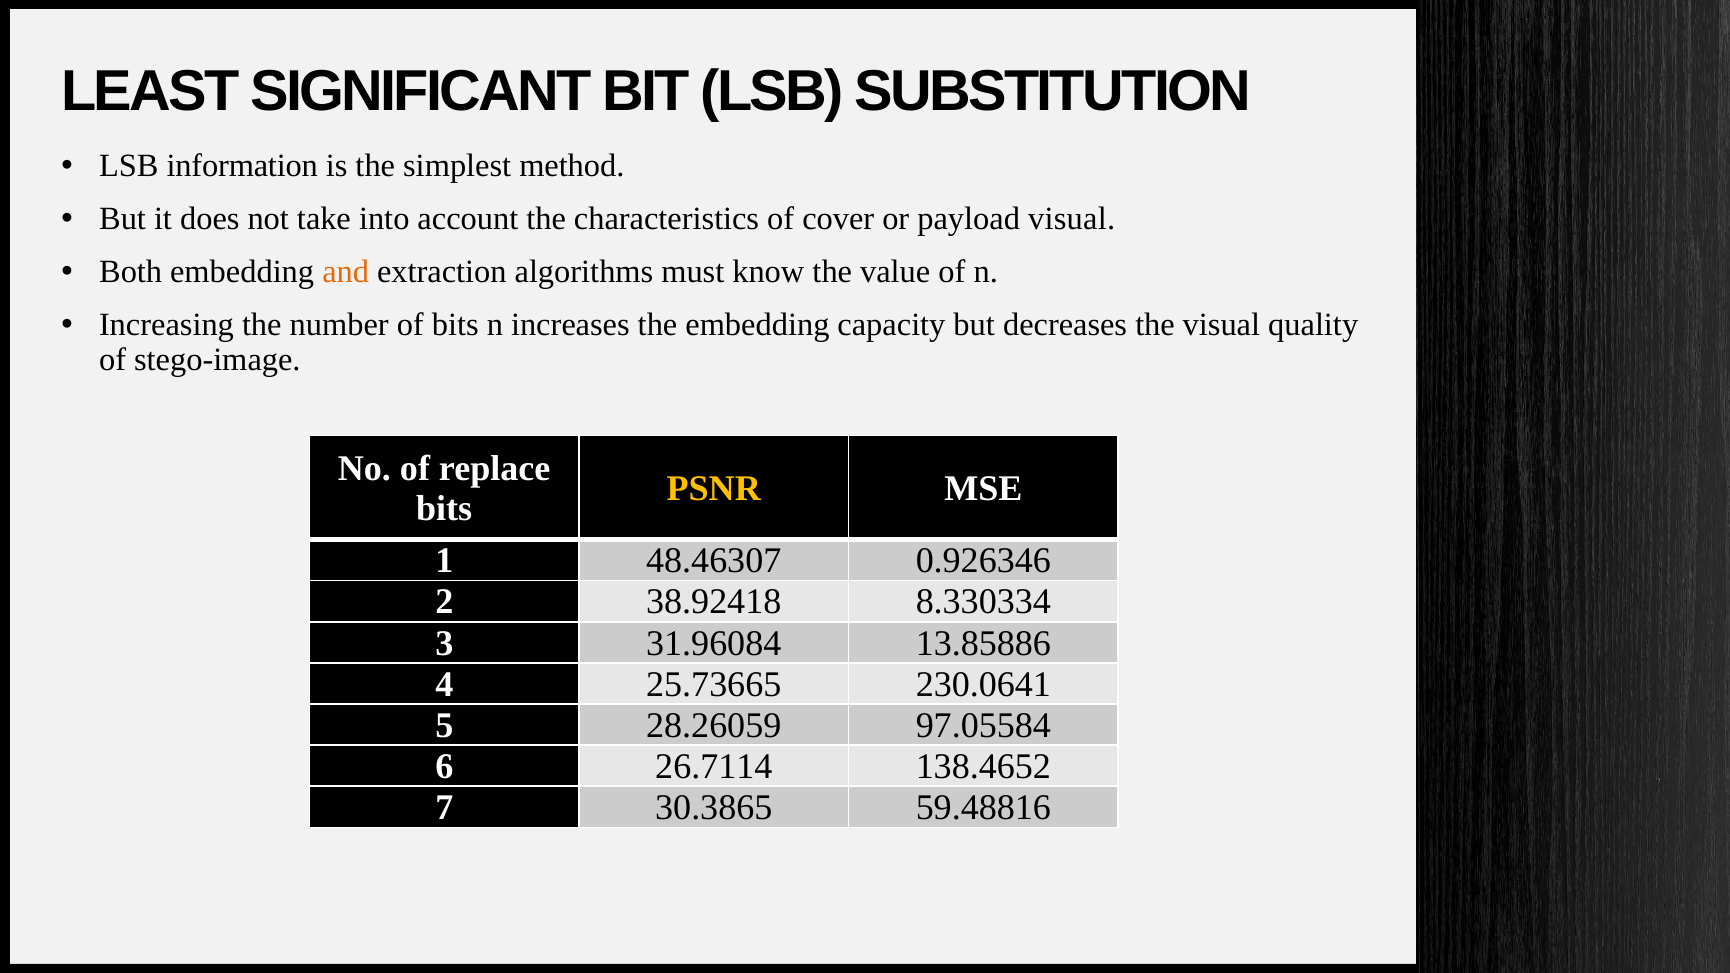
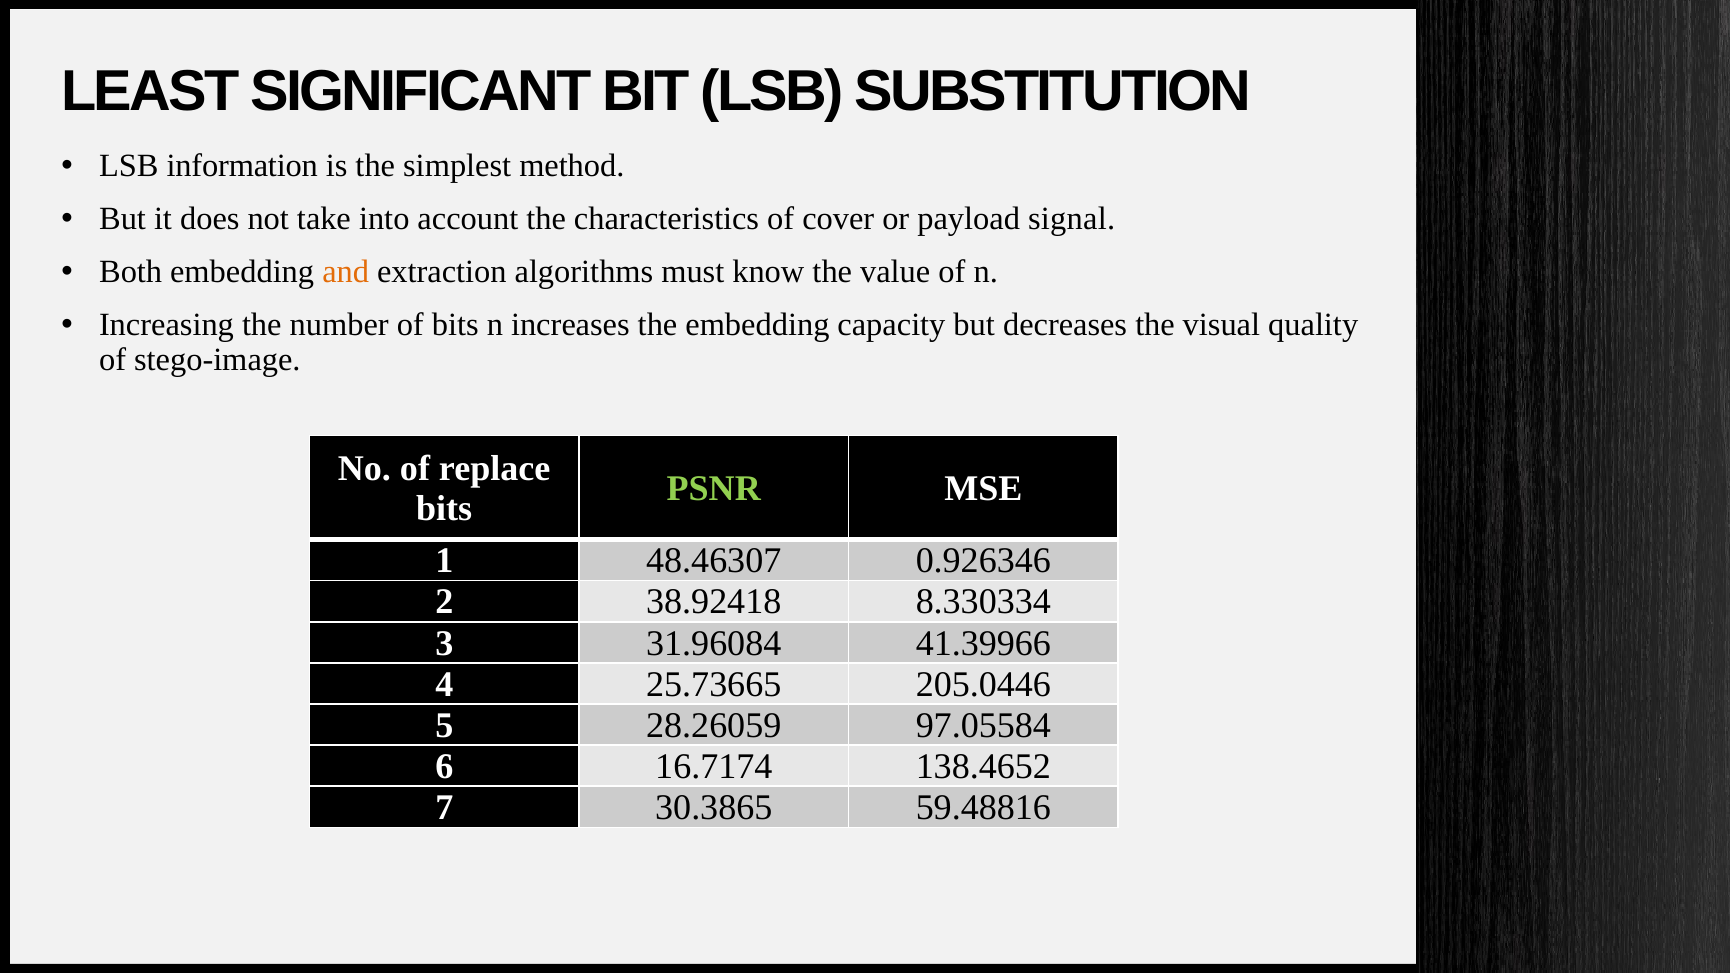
payload visual: visual -> signal (1072, 219)
PSNR colour: yellow -> light green (714, 489)
13.85886: 13.85886 -> 41.39966 (983, 643)
230.0641: 230.0641 -> 205.0446 (983, 684)
26.7114: 26.7114 -> 16.7174 (714, 767)
